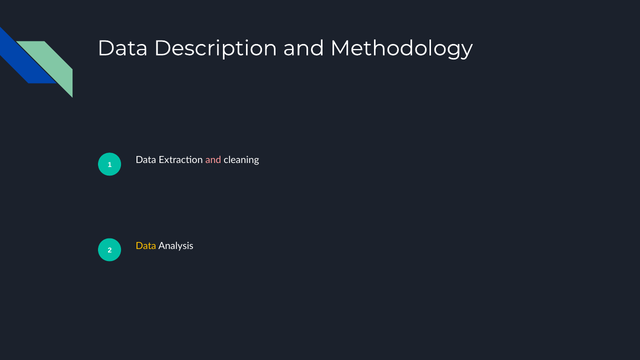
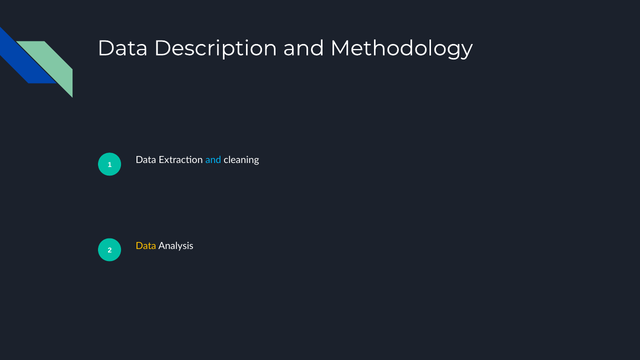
and colour: pink -> light blue (213, 160)
